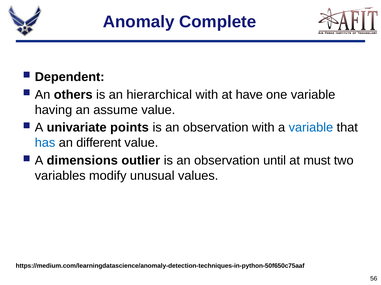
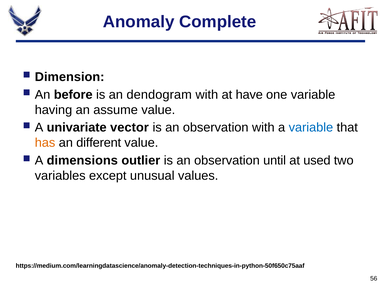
Dependent: Dependent -> Dimension (70, 77)
others: others -> before (73, 95)
hierarchical: hierarchical -> dendogram (159, 95)
points: points -> vector (129, 128)
has colour: blue -> orange (45, 143)
must: must -> used (317, 161)
modify: modify -> except (108, 176)
